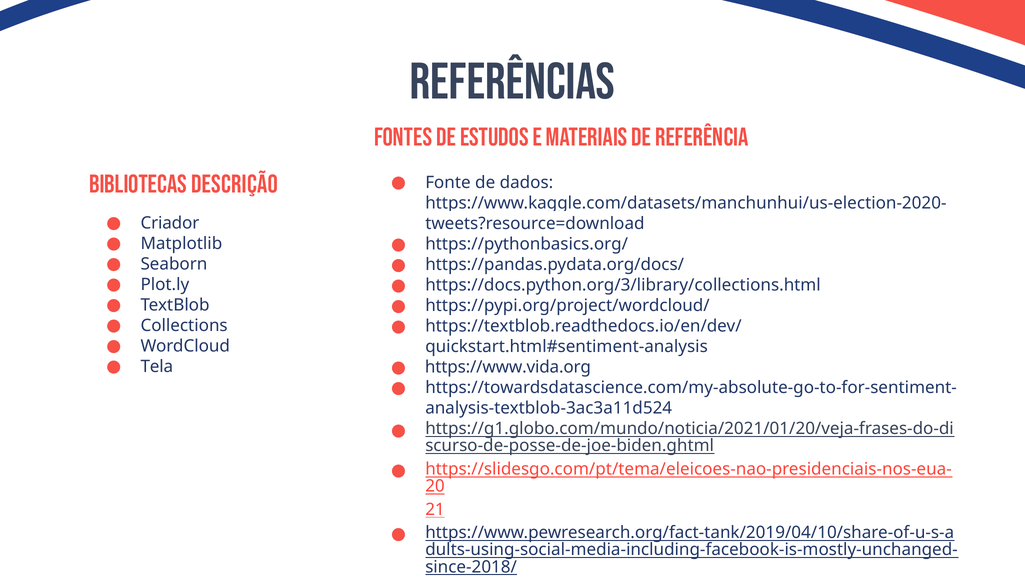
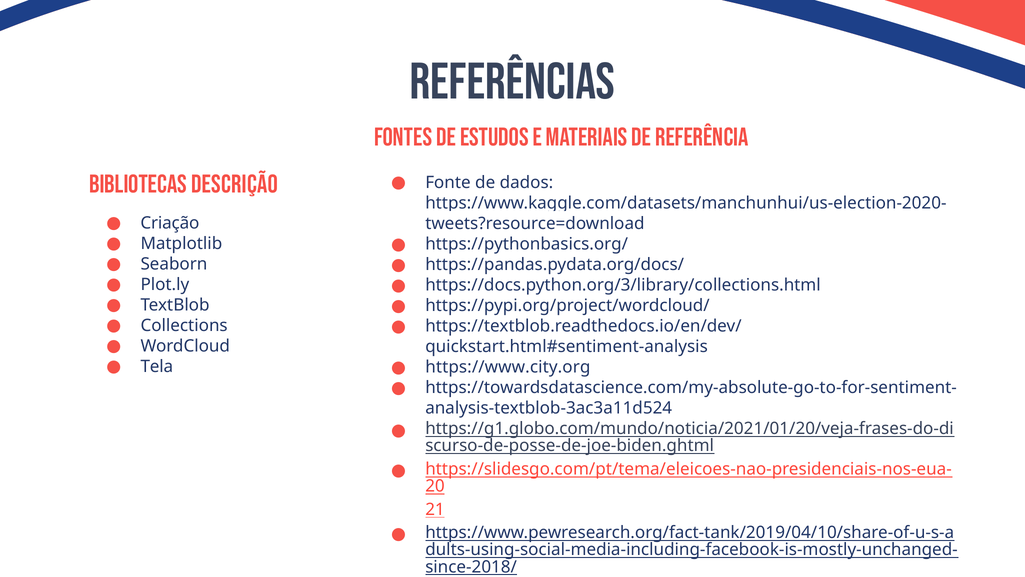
Criador: Criador -> Criação (170, 223)
https://www.vida.org: https://www.vida.org -> https://www.city.org (508, 367)
